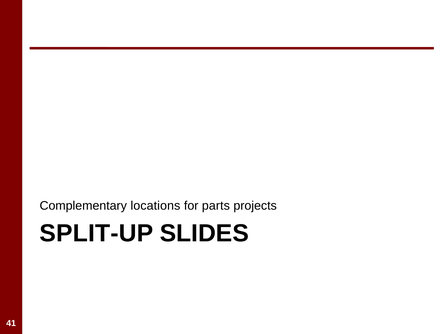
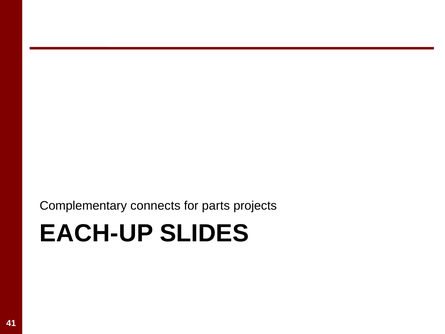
locations: locations -> connects (155, 206)
SPLIT-UP: SPLIT-UP -> EACH-UP (96, 233)
